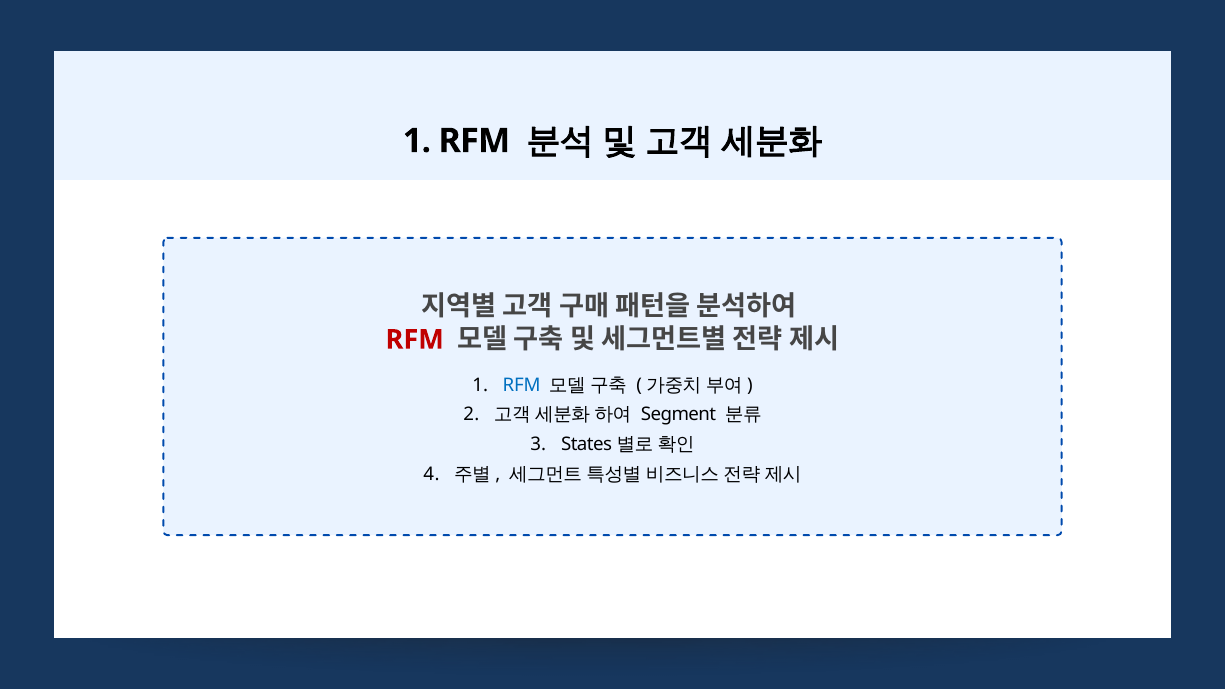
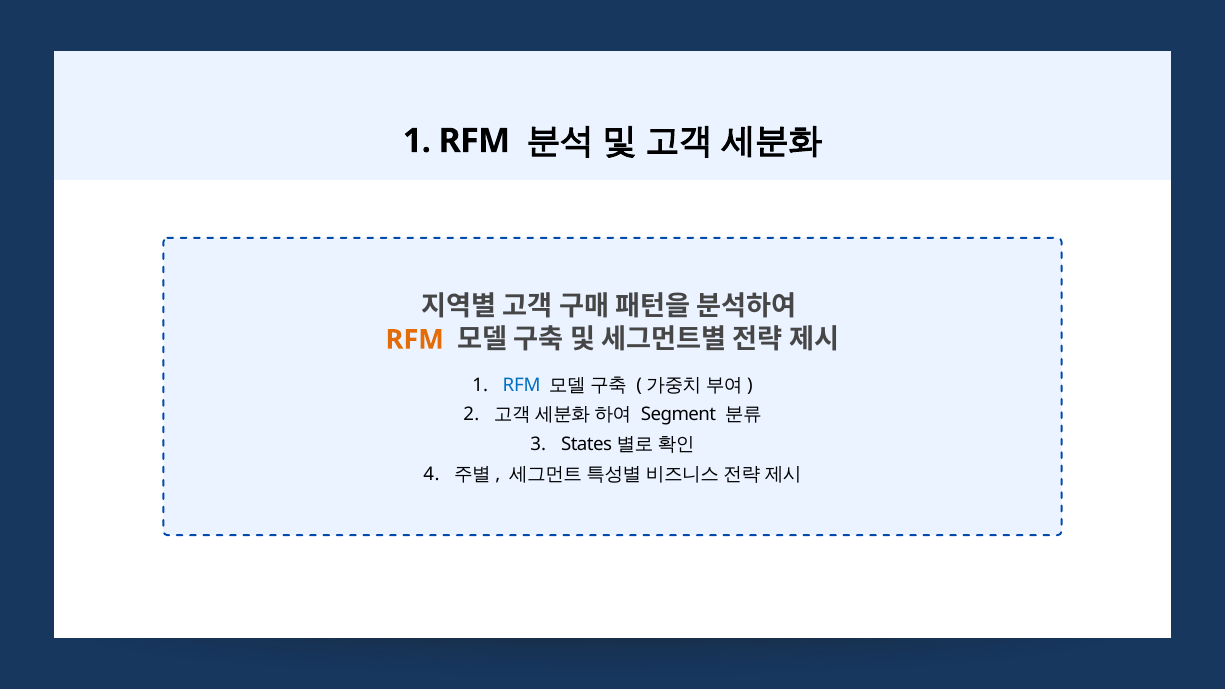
RFM colour: red -> orange (415, 340)
